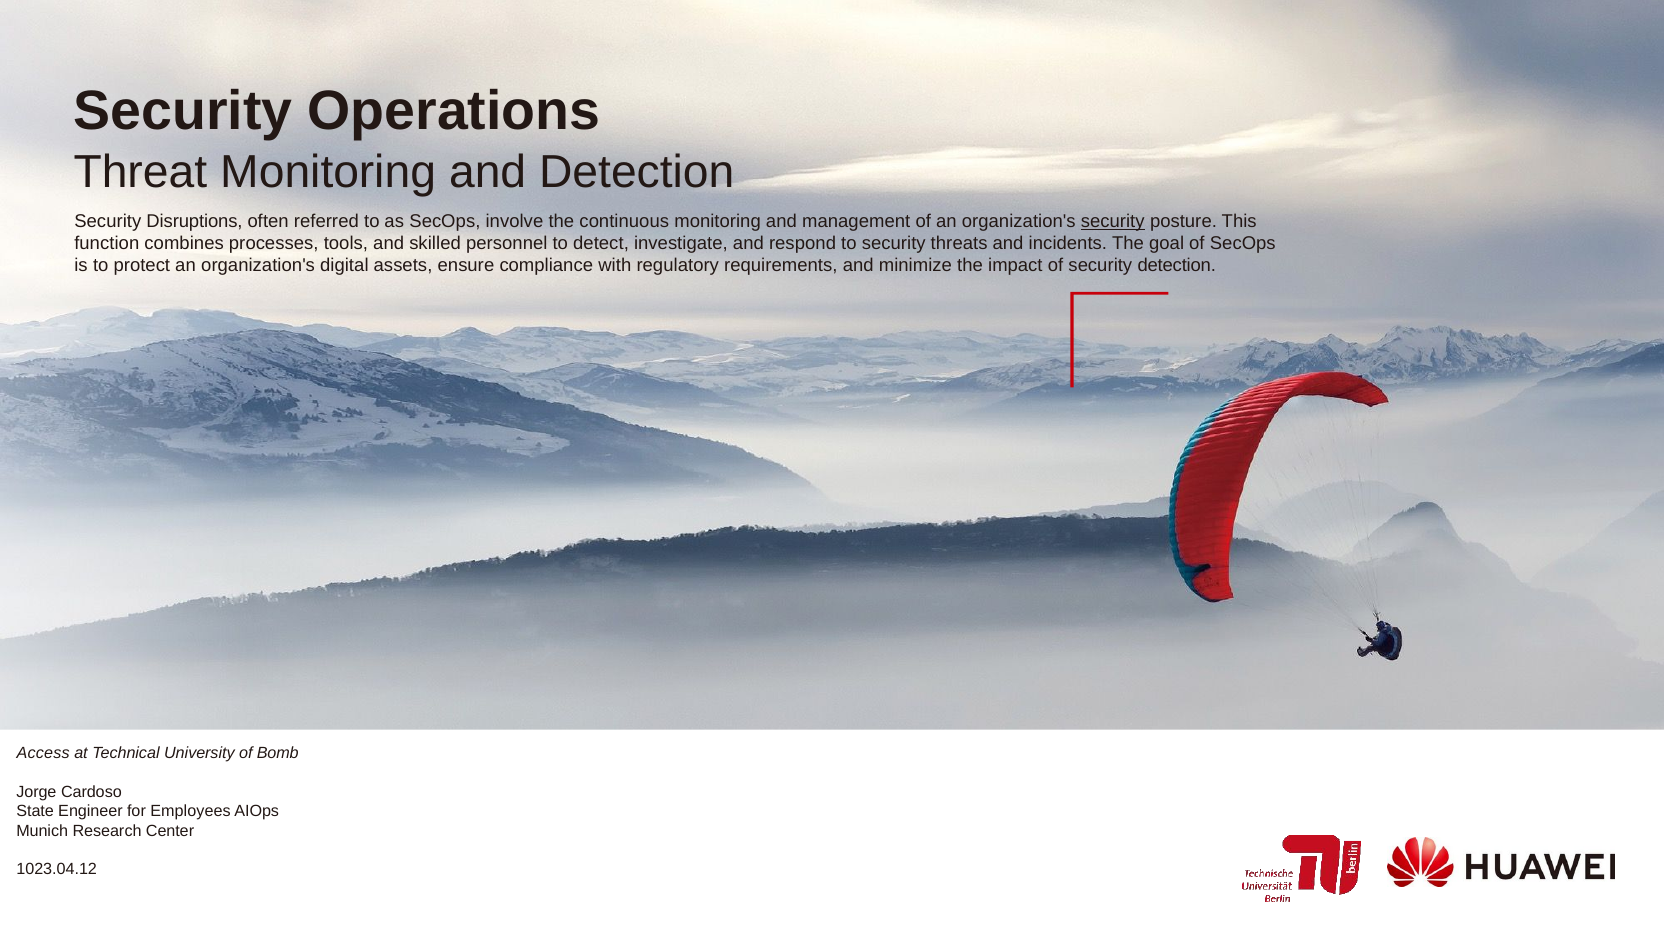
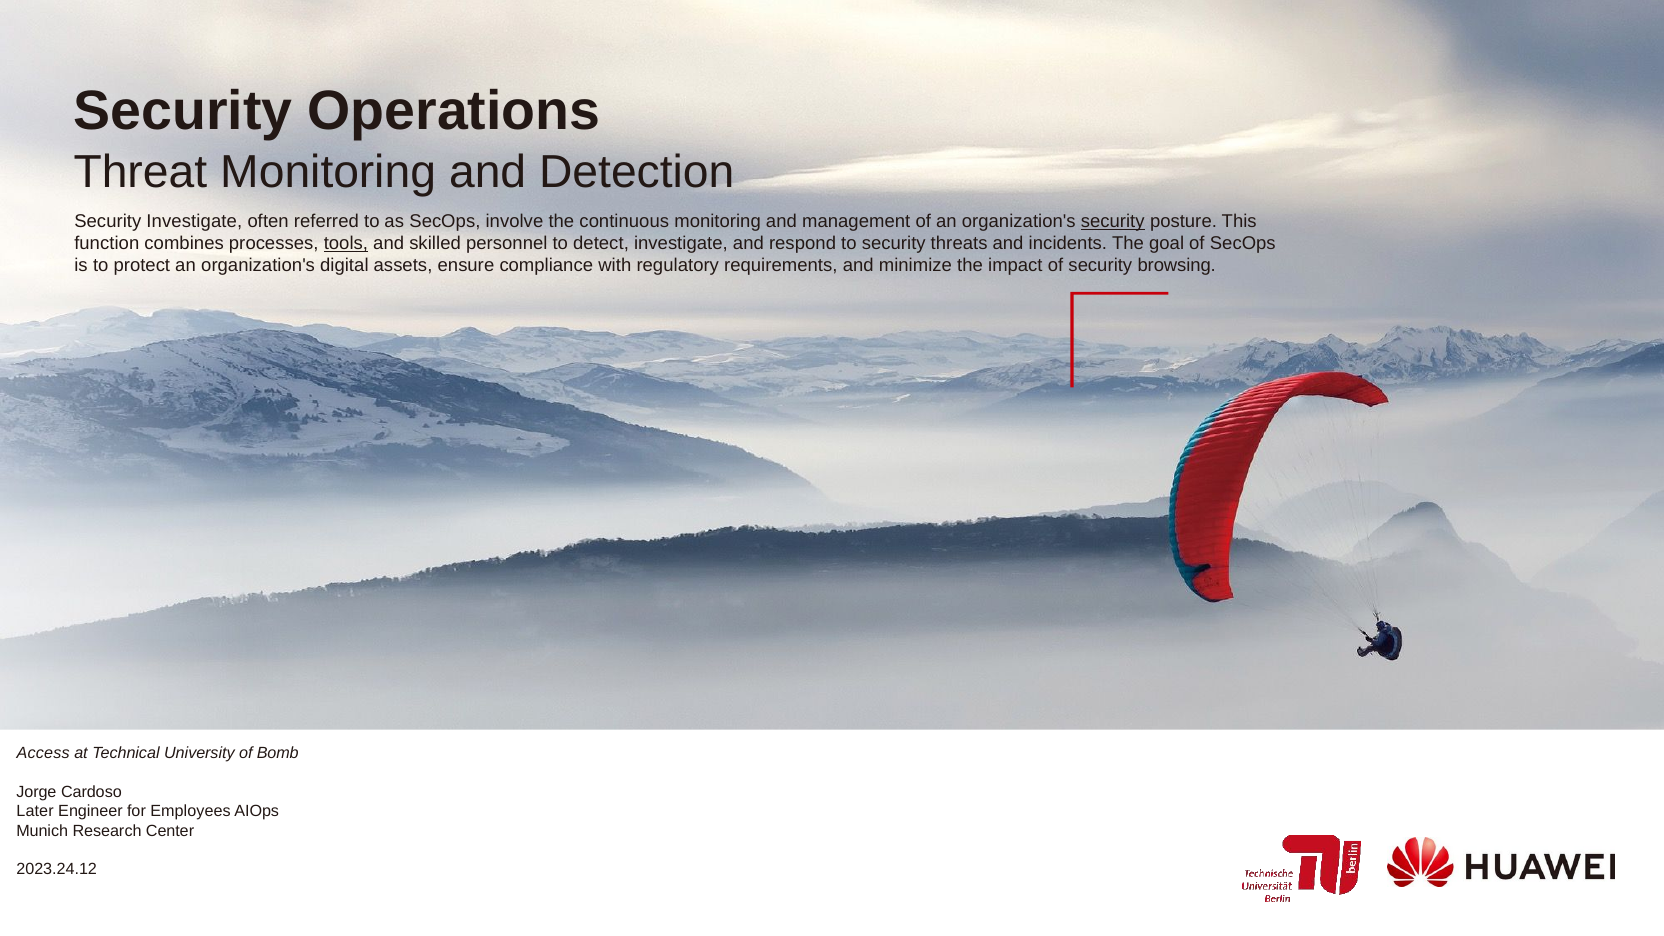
Security Disruptions: Disruptions -> Investigate (194, 221)
tools underline: none -> present (346, 243)
security detection: detection -> browsing (1177, 266)
State: State -> Later (35, 811)
1023.04.12: 1023.04.12 -> 2023.24.12 (57, 870)
